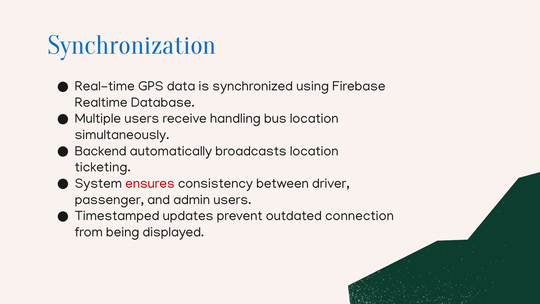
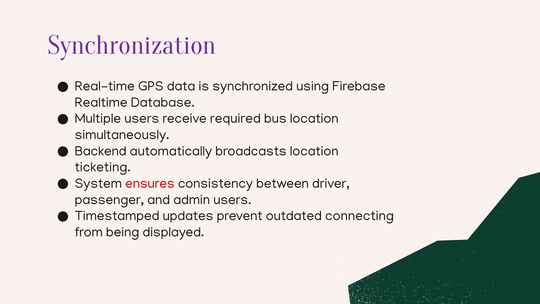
Synchronization colour: blue -> purple (132, 45)
handling: handling -> required (235, 118)
connection: connection -> connecting (359, 216)
